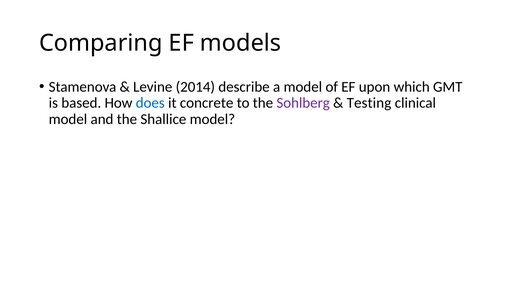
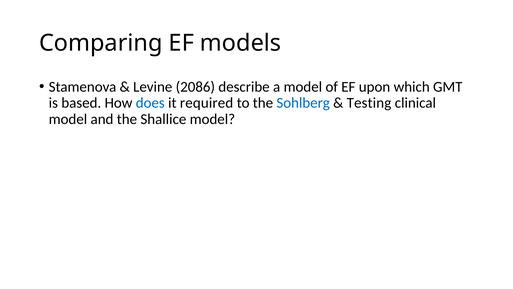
2014: 2014 -> 2086 (195, 87)
concrete: concrete -> required (207, 103)
Sohlberg colour: purple -> blue (303, 103)
